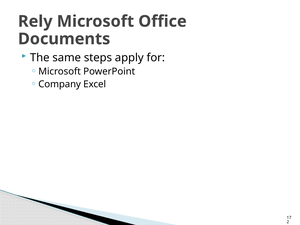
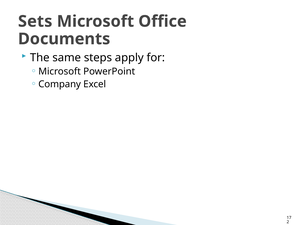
Rely: Rely -> Sets (35, 21)
